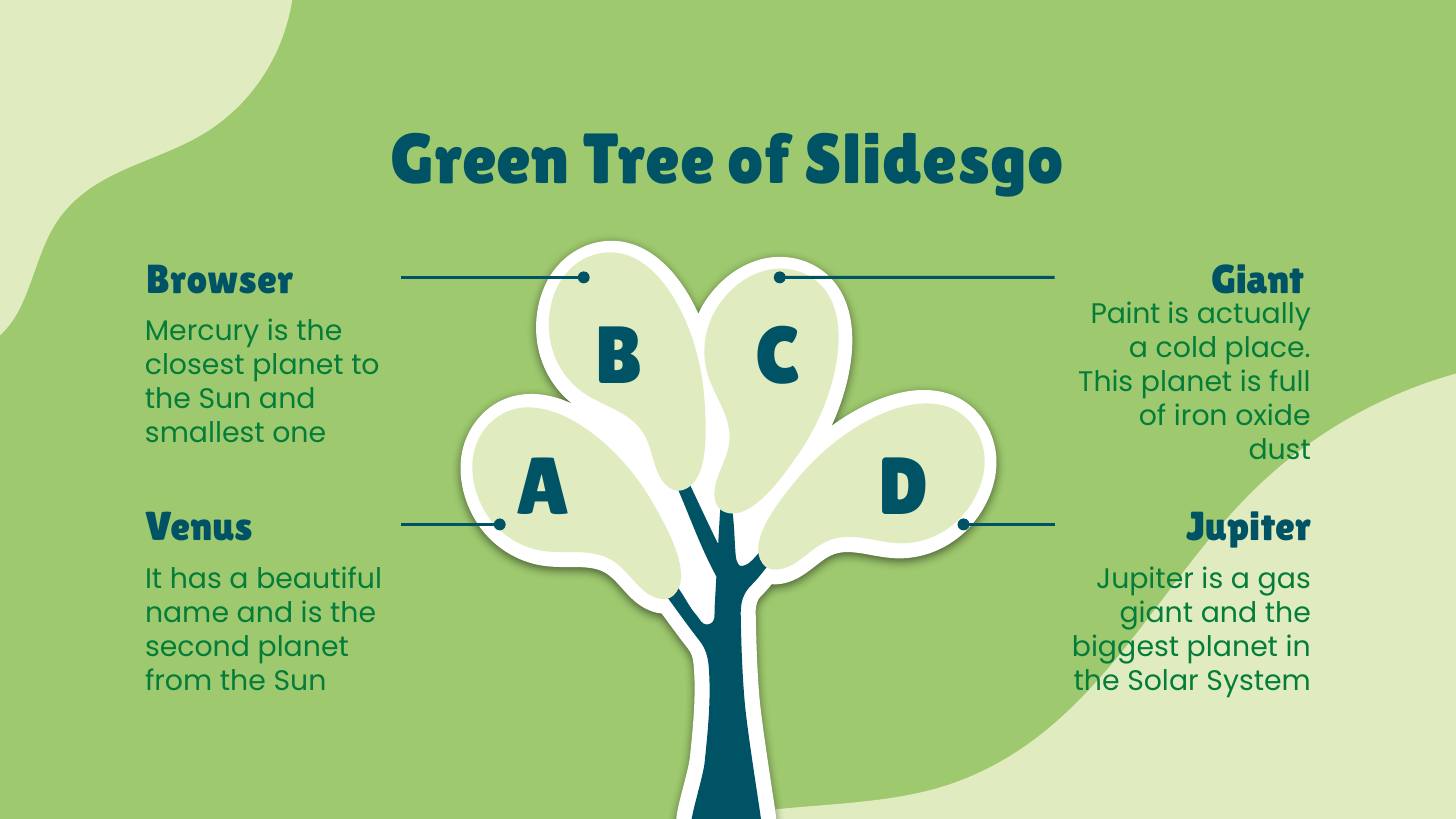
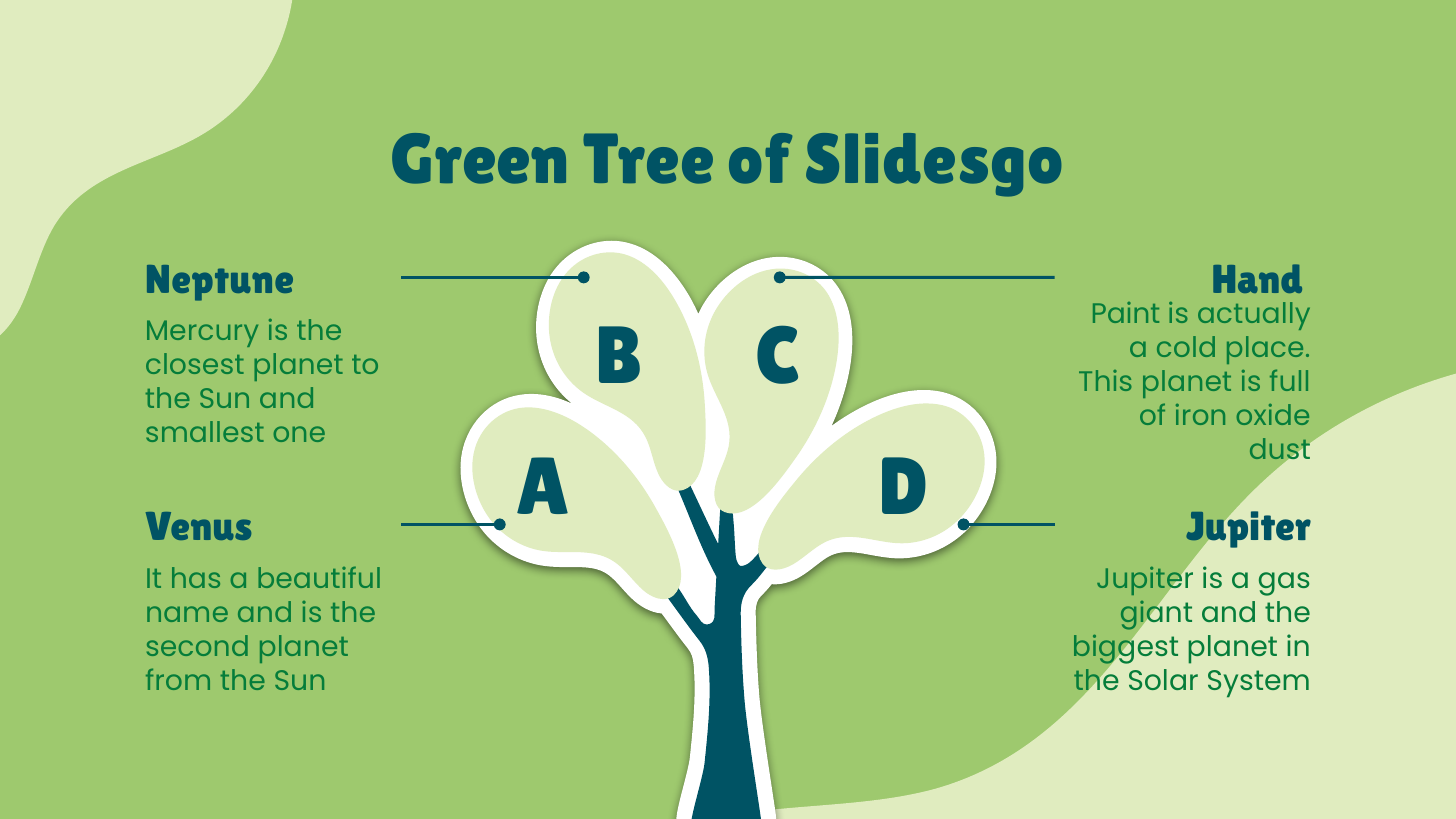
Browser: Browser -> Neptune (219, 280)
Giant: Giant -> Hand (1257, 280)
